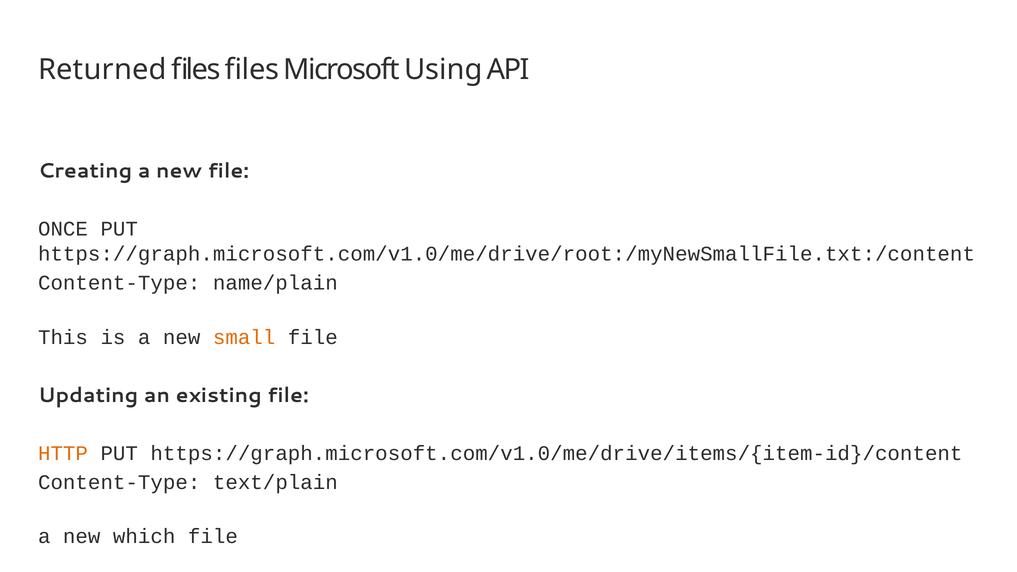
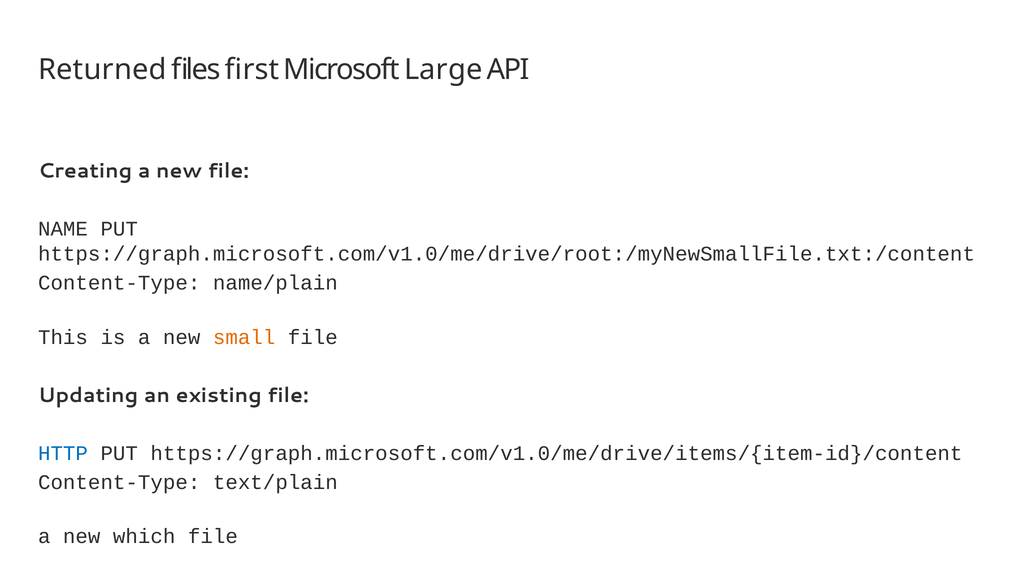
files files: files -> first (252, 70)
Using: Using -> Large (443, 70)
ONCE: ONCE -> NAME (63, 229)
HTTP colour: orange -> blue (63, 453)
